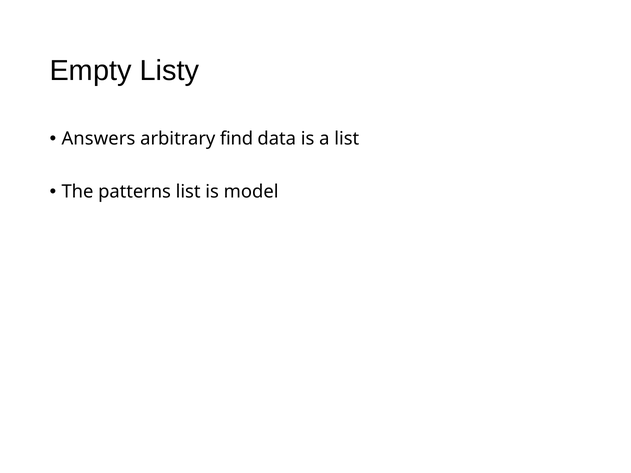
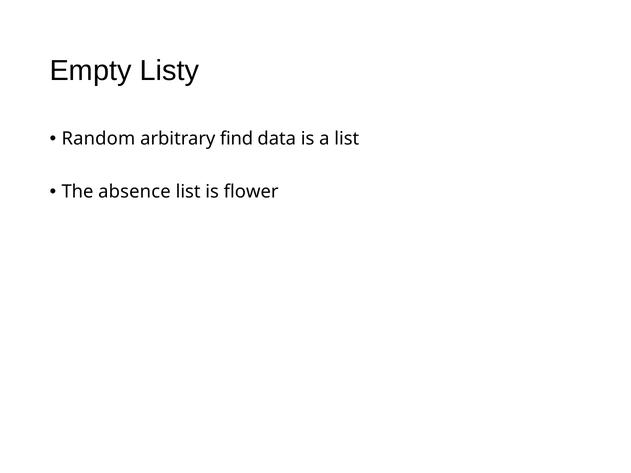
Answers: Answers -> Random (98, 139)
patterns: patterns -> absence (134, 192)
model: model -> flower (251, 192)
